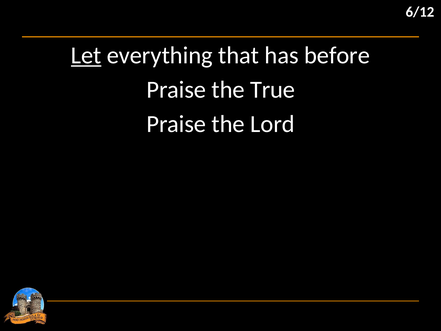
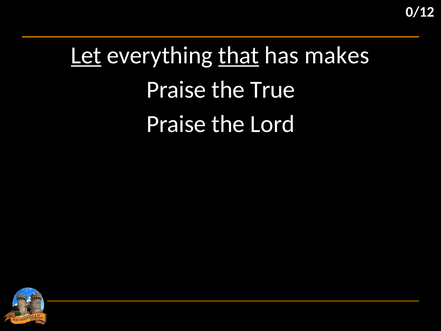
6/12: 6/12 -> 0/12 (420, 12)
that underline: none -> present (239, 55)
before: before -> makes (337, 55)
